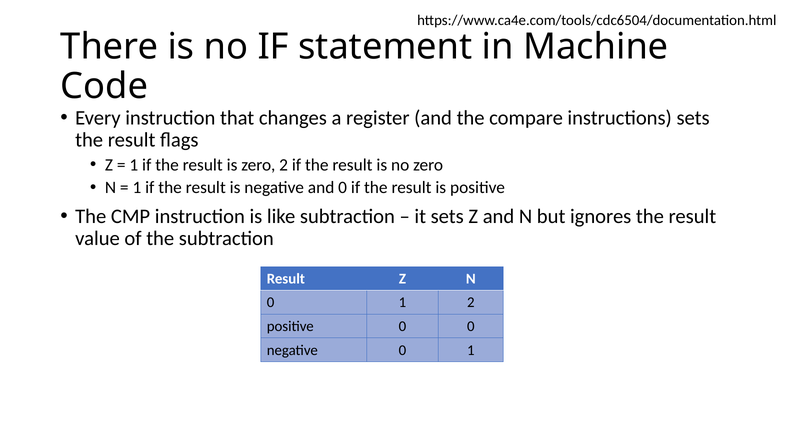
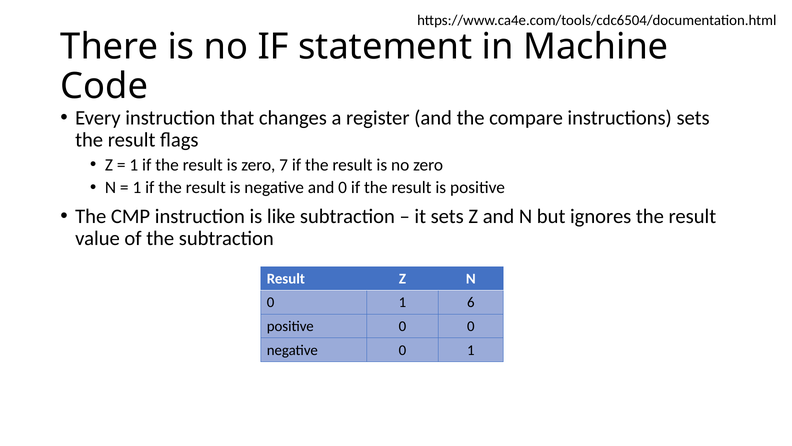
zero 2: 2 -> 7 (284, 165)
1 2: 2 -> 6 (471, 302)
